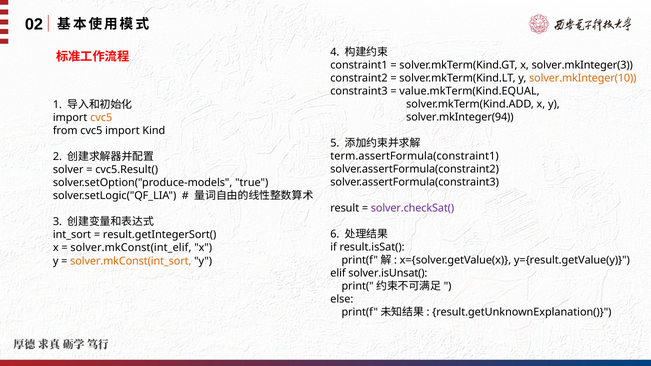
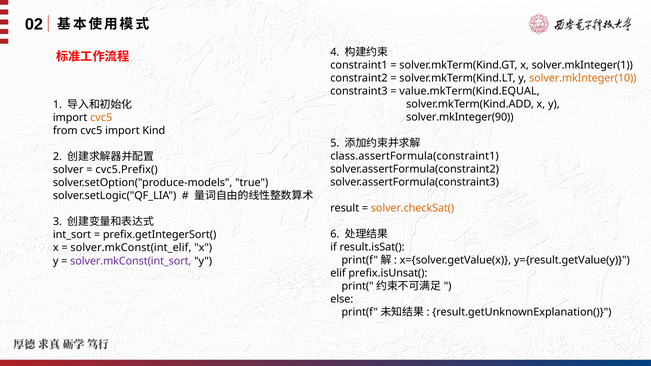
solver.mkInteger(3: solver.mkInteger(3 -> solver.mkInteger(1 (582, 65)
solver.mkInteger(94: solver.mkInteger(94 -> solver.mkInteger(90 (460, 117)
term.assertFormula(constraint1: term.assertFormula(constraint1 -> class.assertFormula(constraint1 (415, 156)
cvc5.Result(: cvc5.Result( -> cvc5.Prefix( (127, 170)
solver.checkSat( colour: purple -> orange (412, 208)
result.getIntegerSort(: result.getIntegerSort( -> prefix.getIntegerSort( (160, 235)
solver.mkConst(int_sort colour: orange -> purple (131, 261)
solver.isUnsat(: solver.isUnsat( -> prefix.isUnsat( (388, 273)
